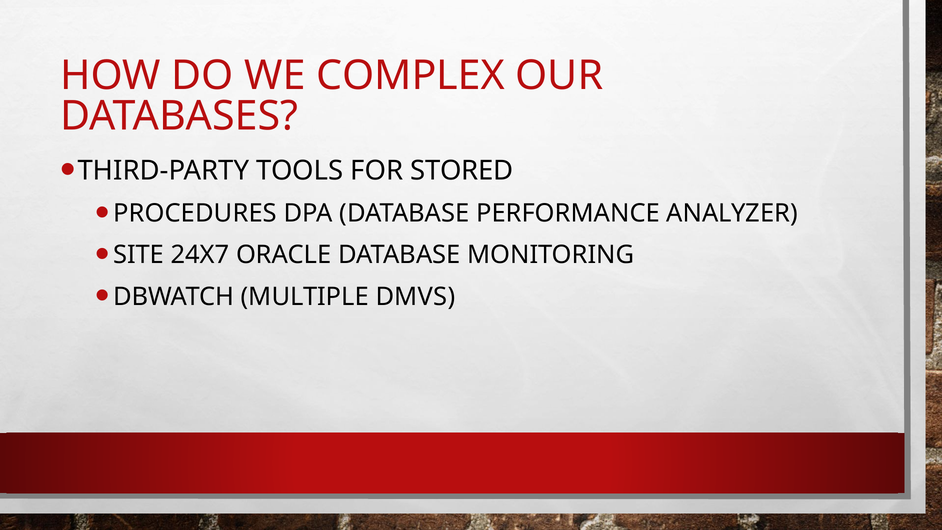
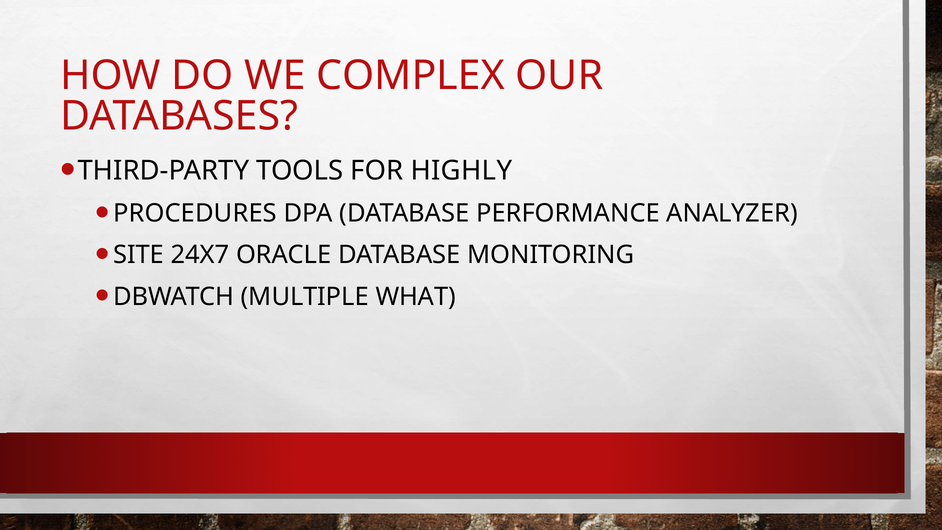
STORED: STORED -> HIGHLY (461, 170)
DMVS: DMVS -> WHAT (416, 297)
